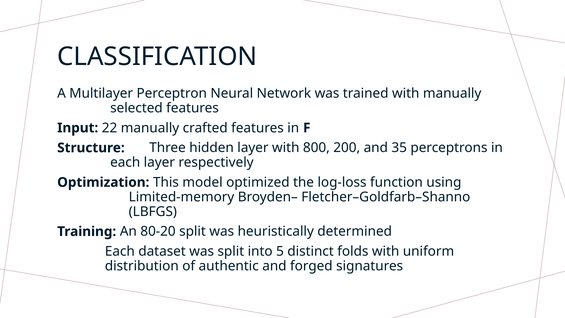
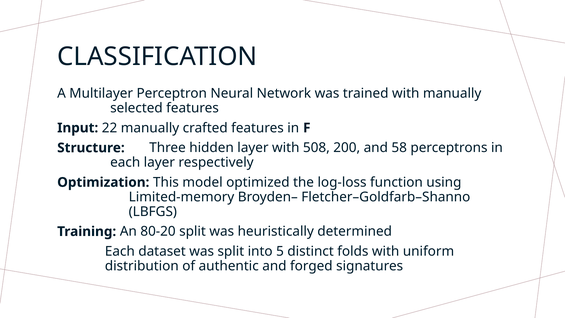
800: 800 -> 508 (316, 148)
35: 35 -> 58 (399, 148)
